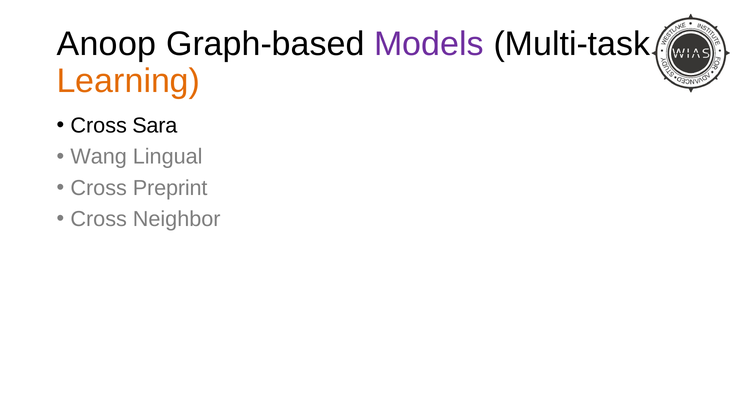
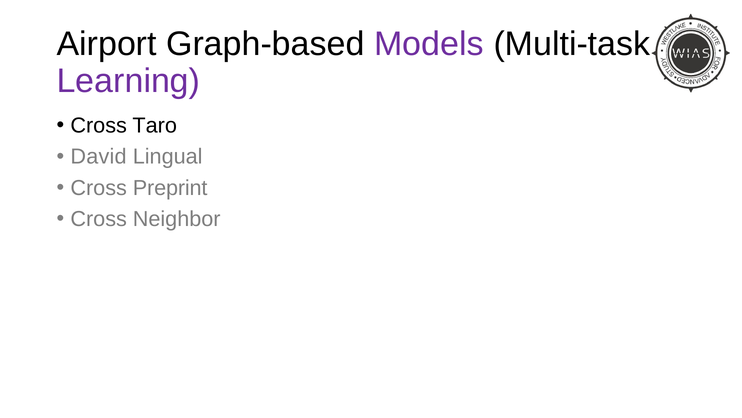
Anoop: Anoop -> Airport (107, 44)
Learning colour: orange -> purple (128, 81)
Sara: Sara -> Taro (155, 125)
Wang: Wang -> David (99, 157)
